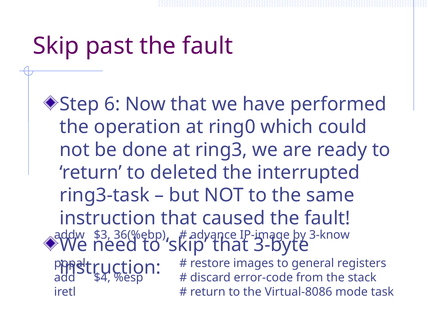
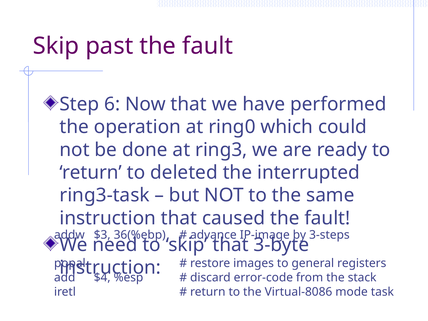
3-know: 3-know -> 3-steps (329, 235)
